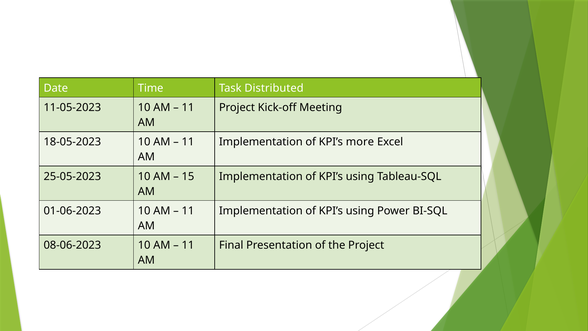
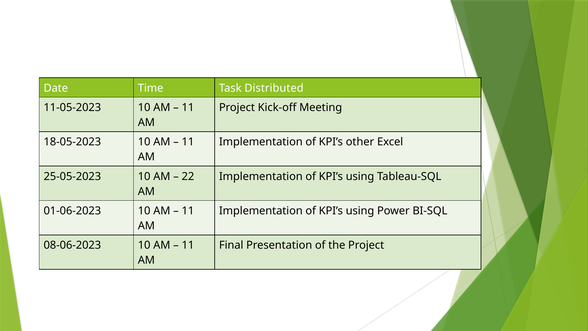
more: more -> other (360, 142)
15: 15 -> 22 (188, 176)
